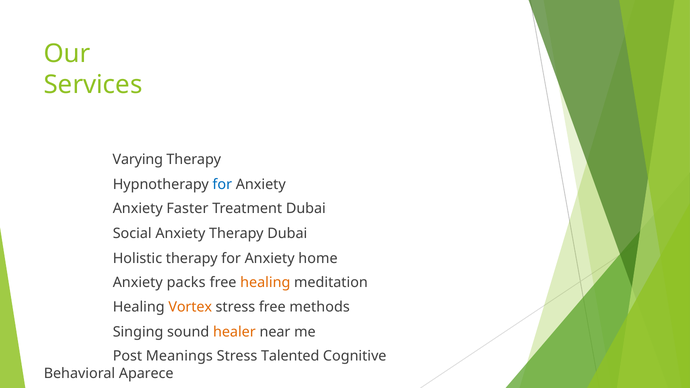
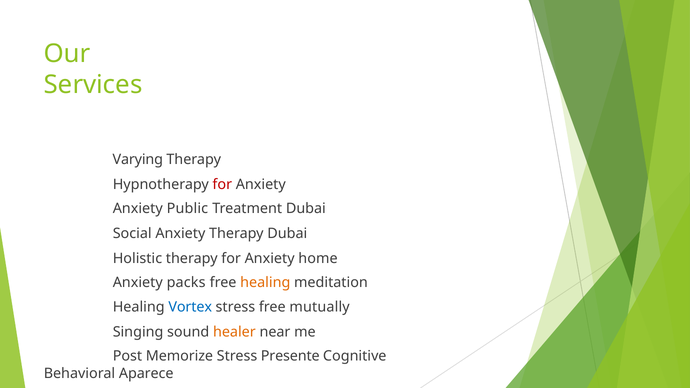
for colour: blue -> red (222, 185)
Faster: Faster -> Public (187, 209)
Vortex colour: orange -> blue (190, 307)
methods: methods -> mutually (320, 307)
Meanings: Meanings -> Memorize (179, 356)
Talented: Talented -> Presente (290, 356)
